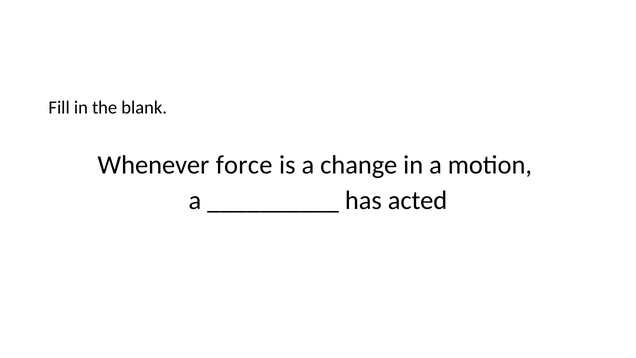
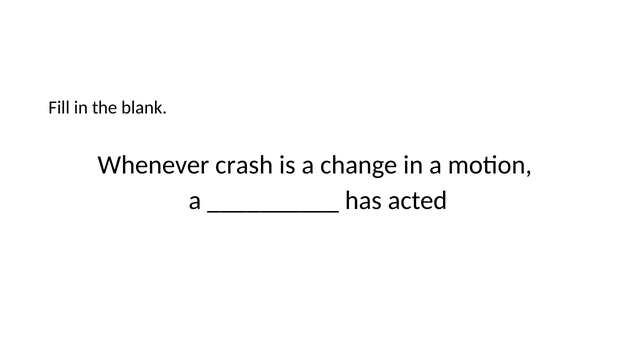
force: force -> crash (244, 165)
